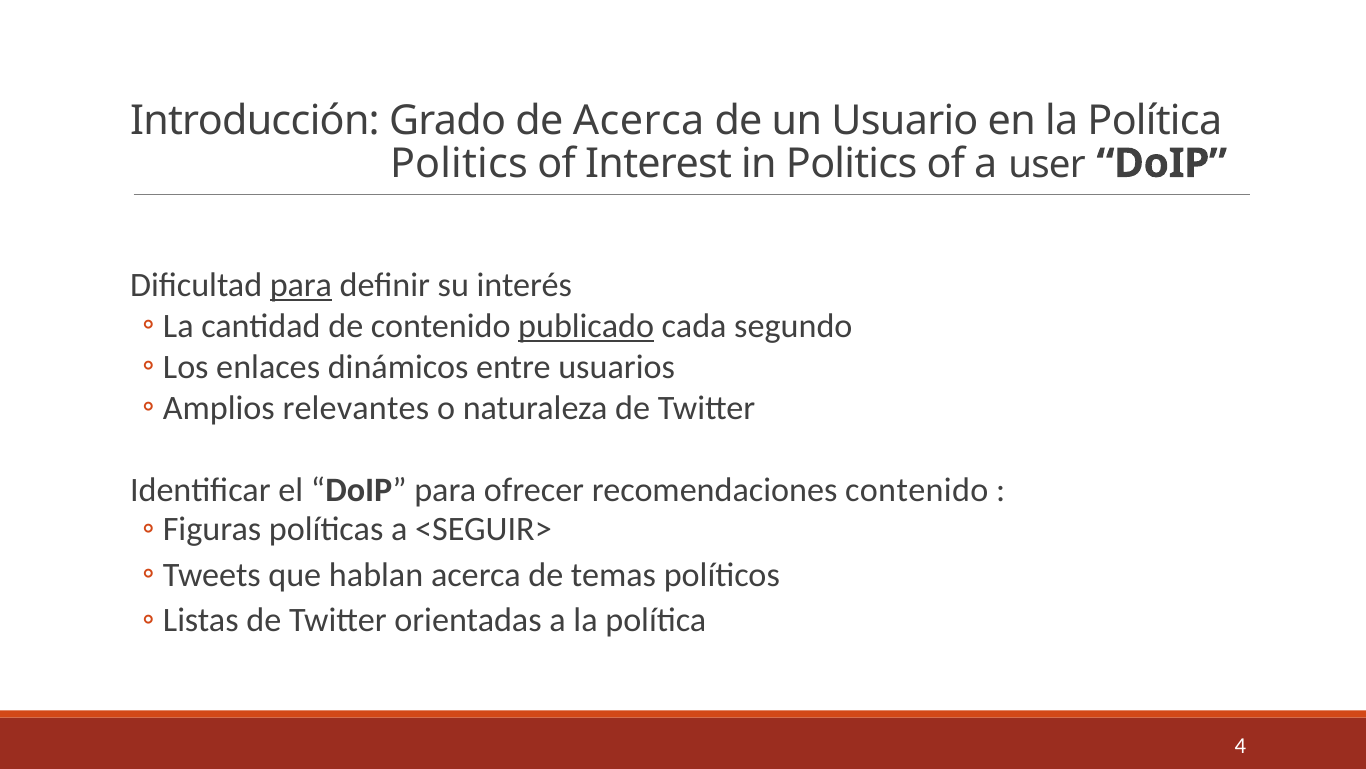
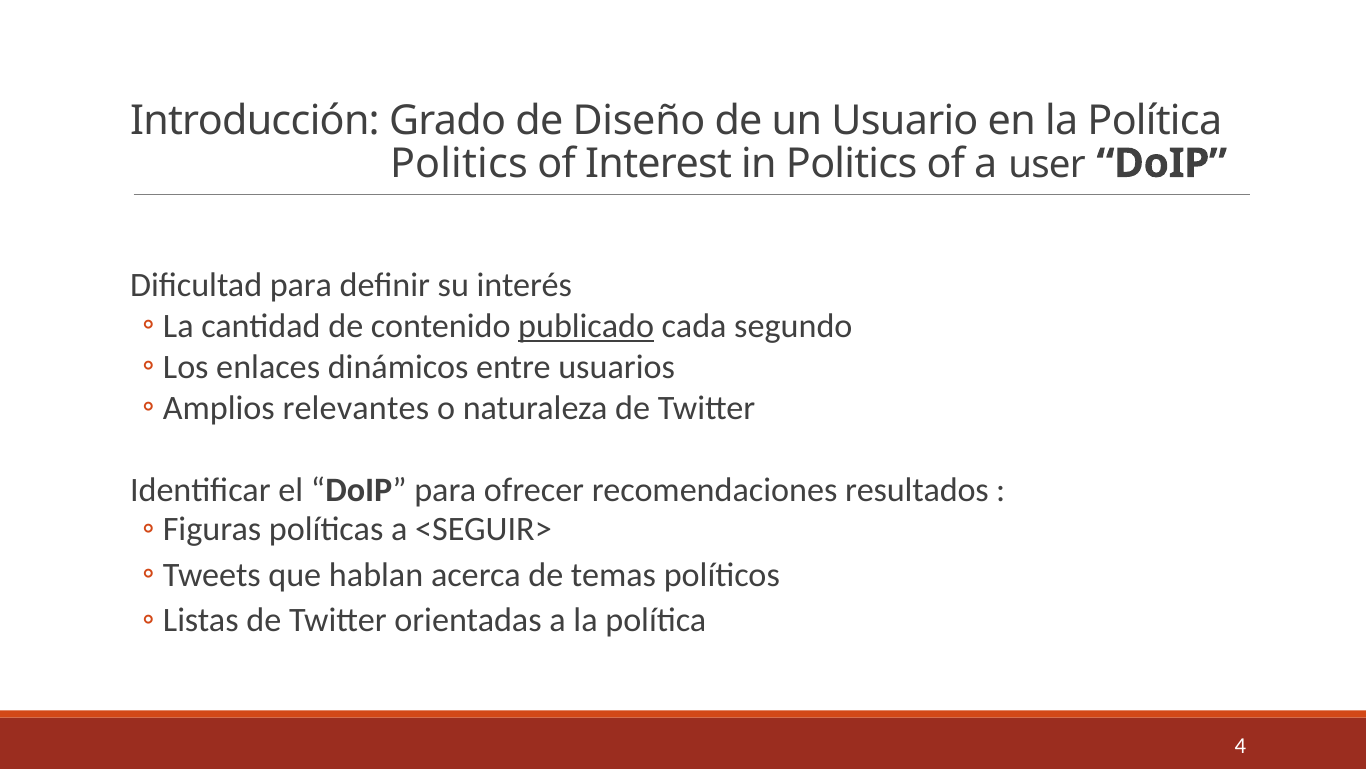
de Acerca: Acerca -> Diseño (639, 121)
para underline: present -> none (301, 285)
recomendaciones contenido: contenido -> resultados (917, 490)
